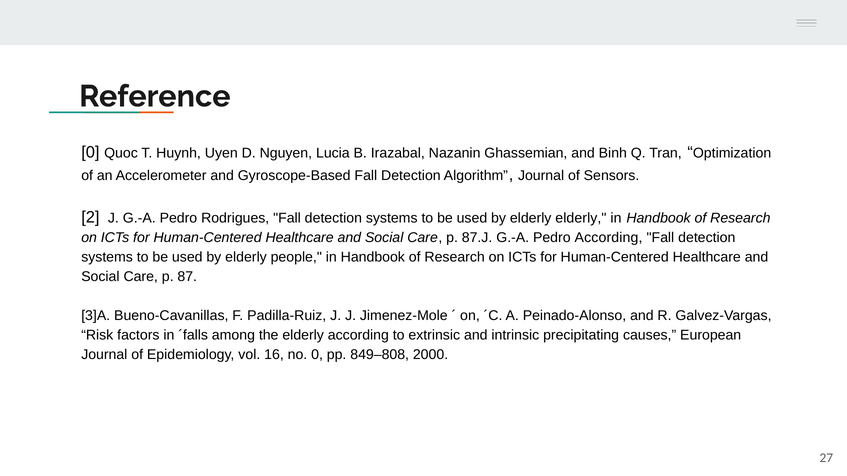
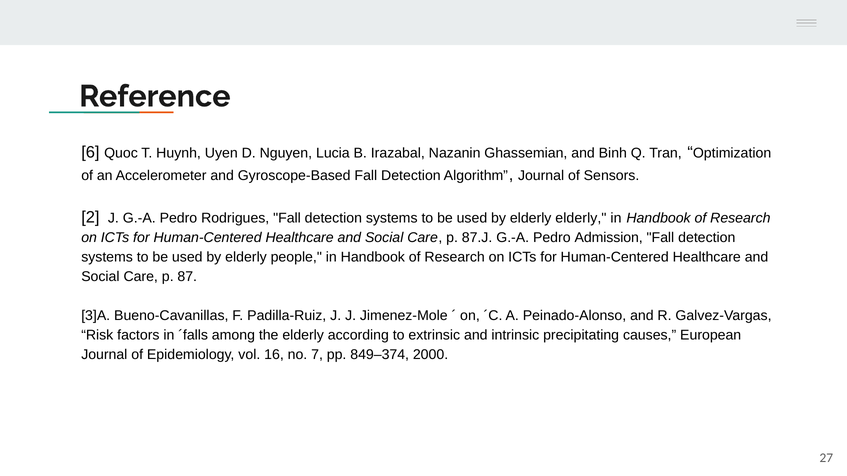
0: 0 -> 6 (90, 152)
Pedro According: According -> Admission (609, 238)
no 0: 0 -> 7 (317, 355)
849–808: 849–808 -> 849–374 (380, 355)
